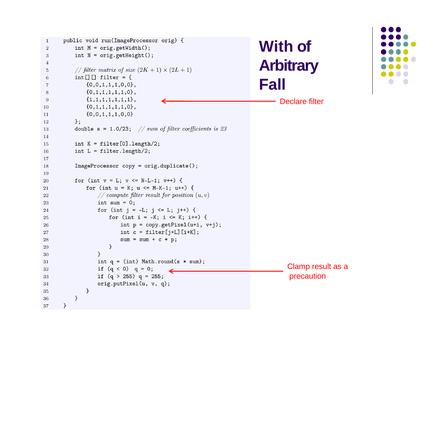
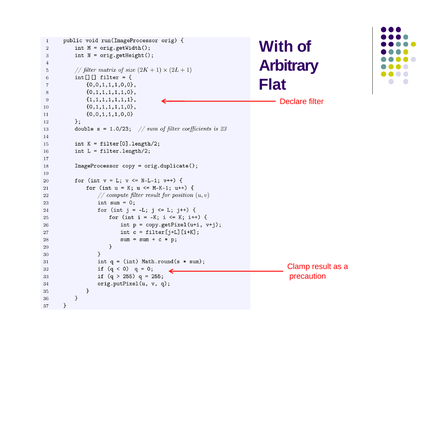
Fall: Fall -> Flat (272, 84)
